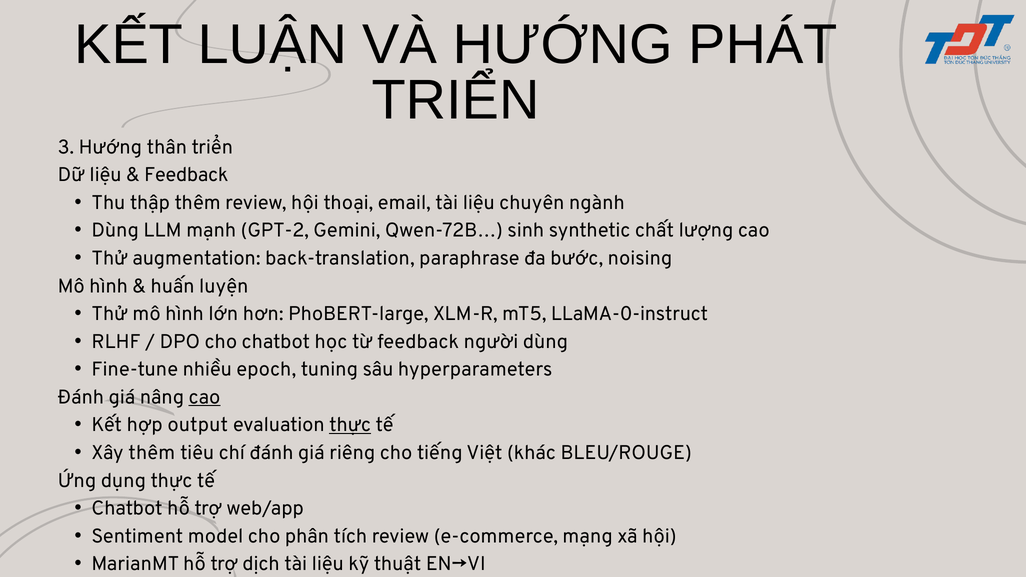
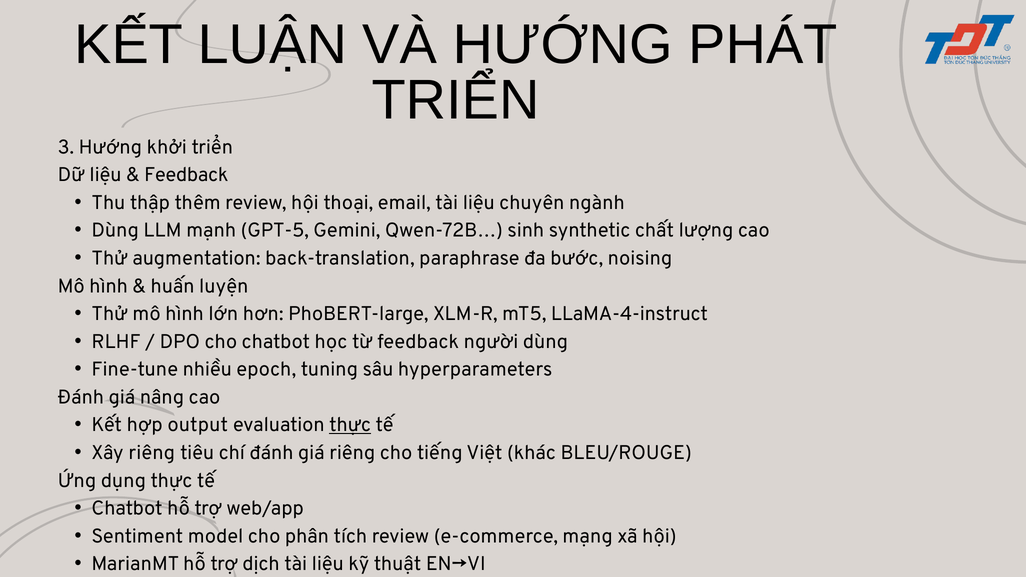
thân: thân -> khởi (167, 147)
GPT-2: GPT-2 -> GPT-5 (275, 230)
LLaMA-0-instruct: LLaMA-0-instruct -> LLaMA-4-instruct (629, 314)
cao underline: present -> none (204, 397)
Xây thêm: thêm -> riêng (152, 453)
